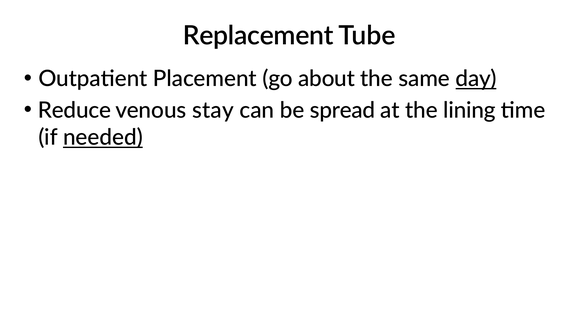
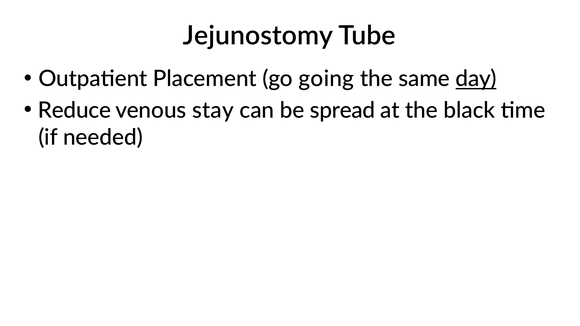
Replacement: Replacement -> Jejunostomy (258, 36)
about: about -> going (326, 79)
lining: lining -> black (469, 111)
needed underline: present -> none (103, 138)
